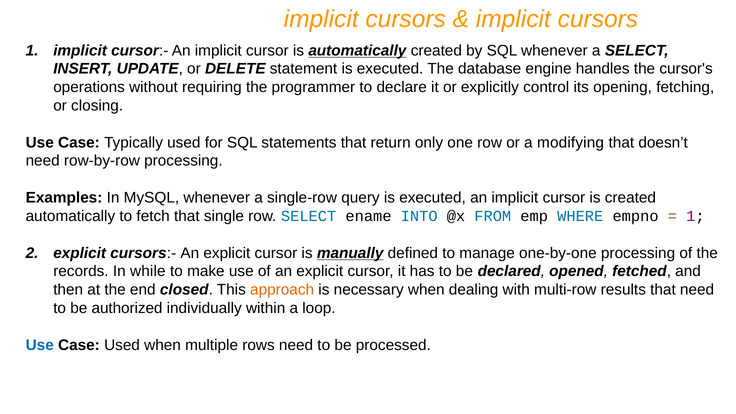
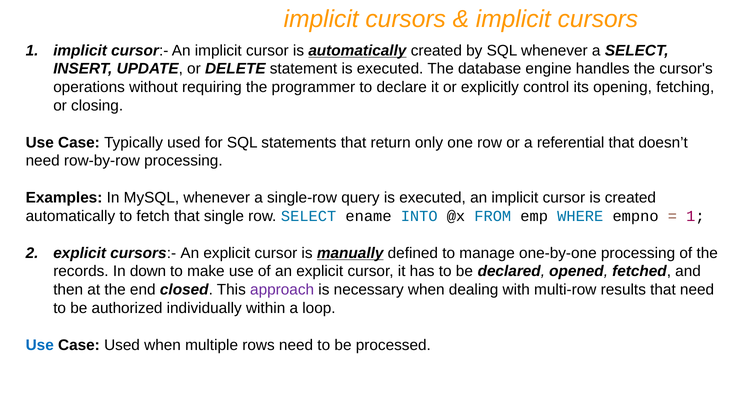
modifying: modifying -> referential (571, 142)
while: while -> down (148, 271)
approach colour: orange -> purple (282, 290)
